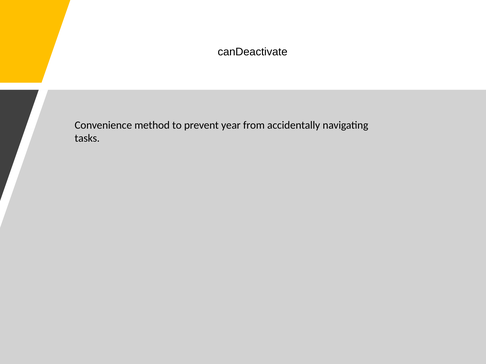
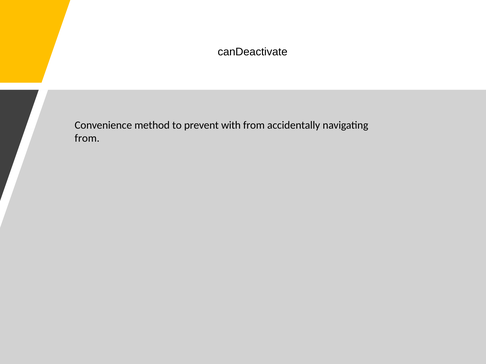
year: year -> with (231, 125)
tasks: tasks -> from (87, 139)
